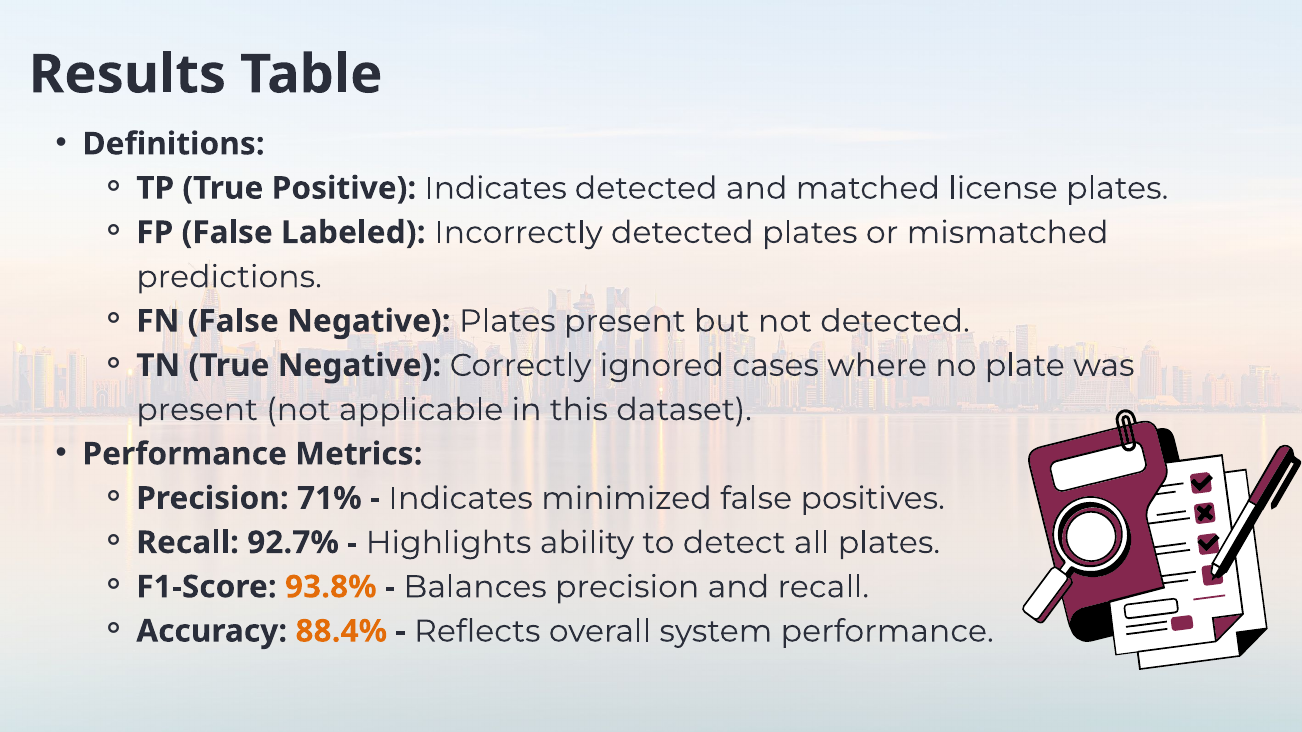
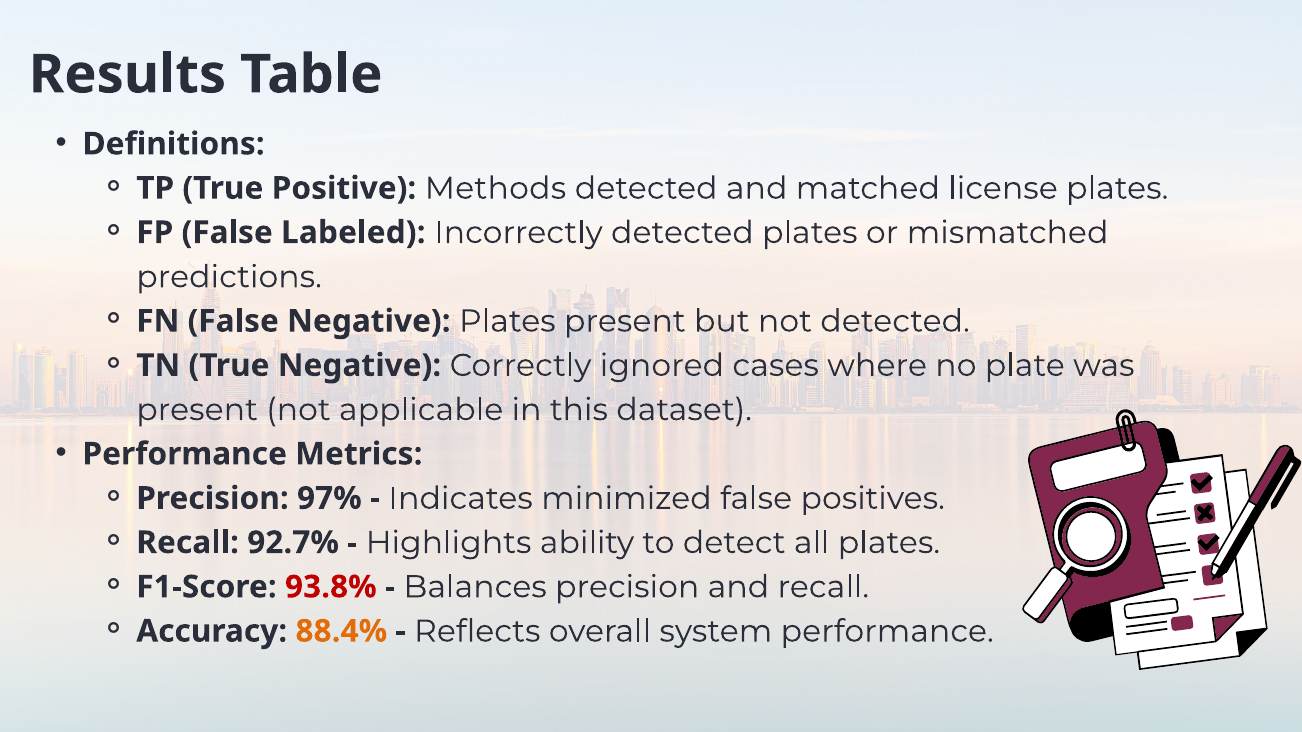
Positive Indicates: Indicates -> Methods (495, 188)
71%: 71% -> 97% (329, 499)
93.8% colour: orange -> red (331, 587)
